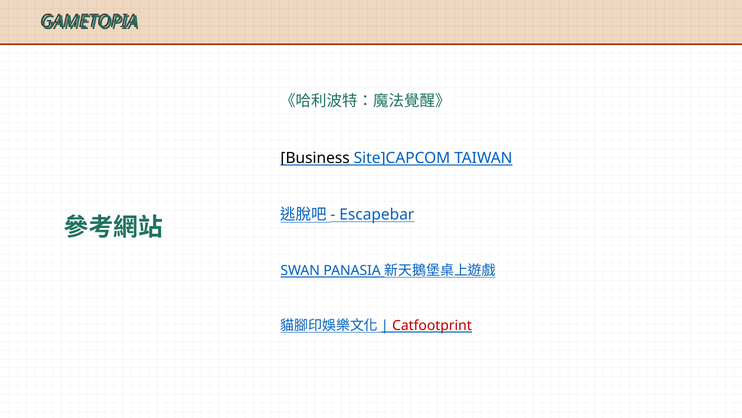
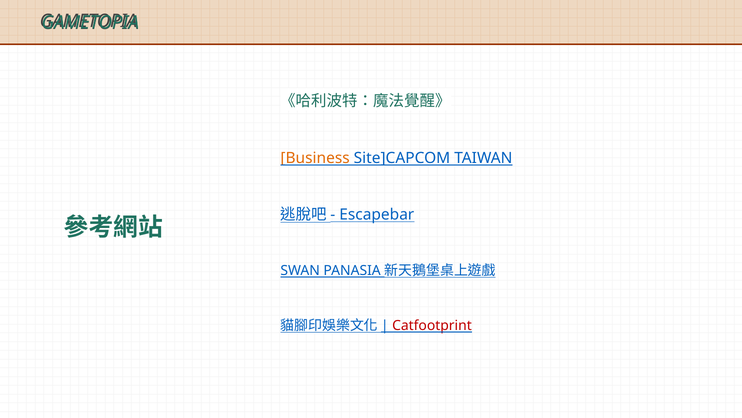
Business colour: black -> orange (315, 158)
